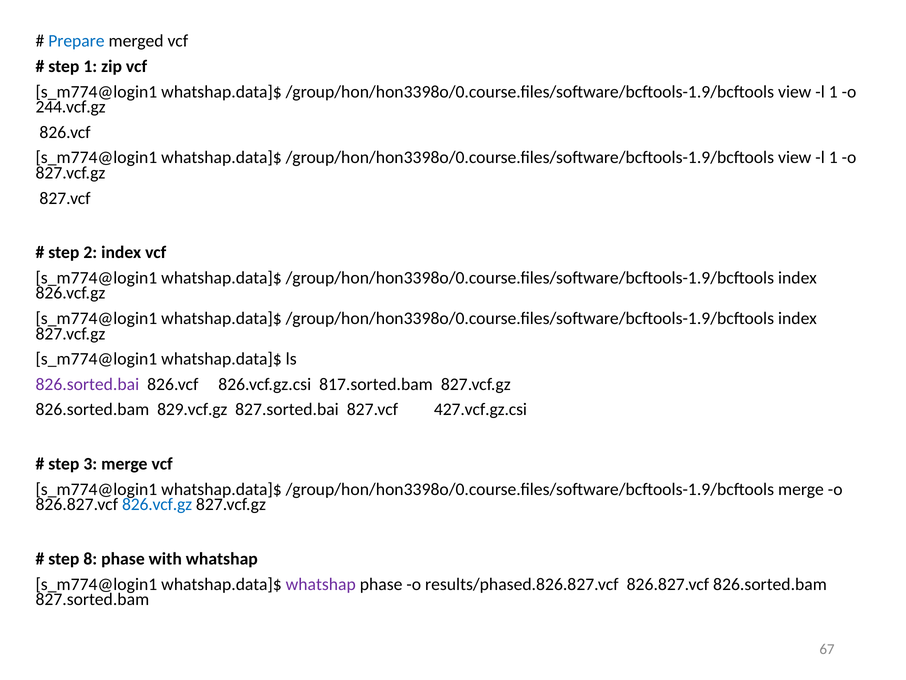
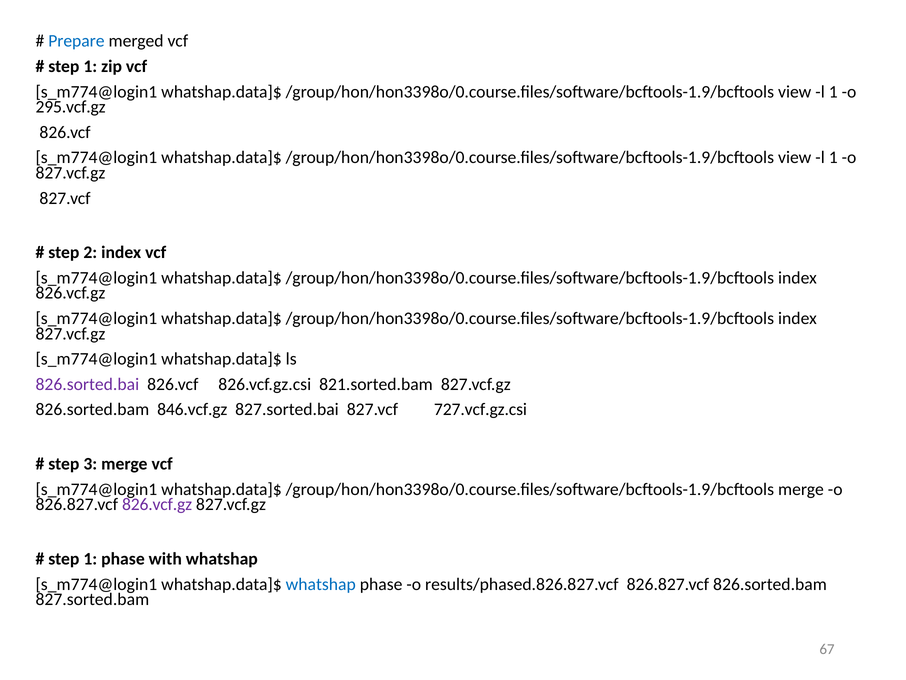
244.vcf.gz: 244.vcf.gz -> 295.vcf.gz (71, 107)
817.sorted.bam: 817.sorted.bam -> 821.sorted.bam (376, 384)
829.vcf.gz: 829.vcf.gz -> 846.vcf.gz (192, 409)
427.vcf.gz.csi: 427.vcf.gz.csi -> 727.vcf.gz.csi (480, 409)
826.vcf.gz colour: blue -> purple (157, 504)
8: 8 -> 1 (90, 559)
whatshap colour: purple -> blue (321, 584)
